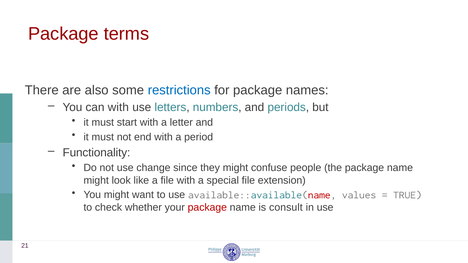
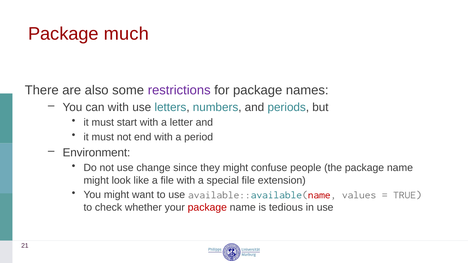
terms: terms -> much (126, 34)
restrictions colour: blue -> purple (179, 90)
Functionality: Functionality -> Environment (96, 153)
consult: consult -> tedious (286, 208)
